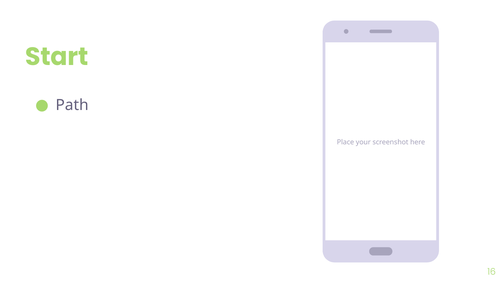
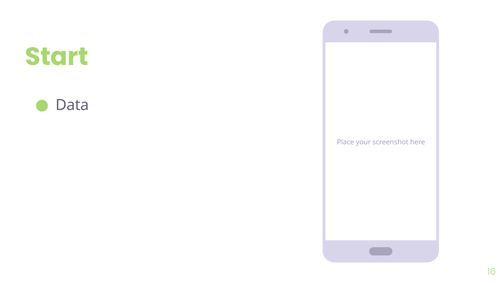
Path: Path -> Data (72, 105)
